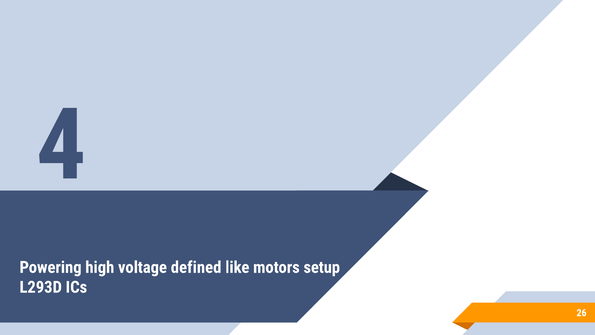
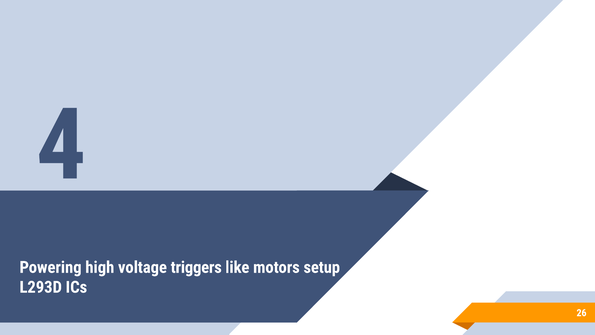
defined: defined -> triggers (196, 267)
